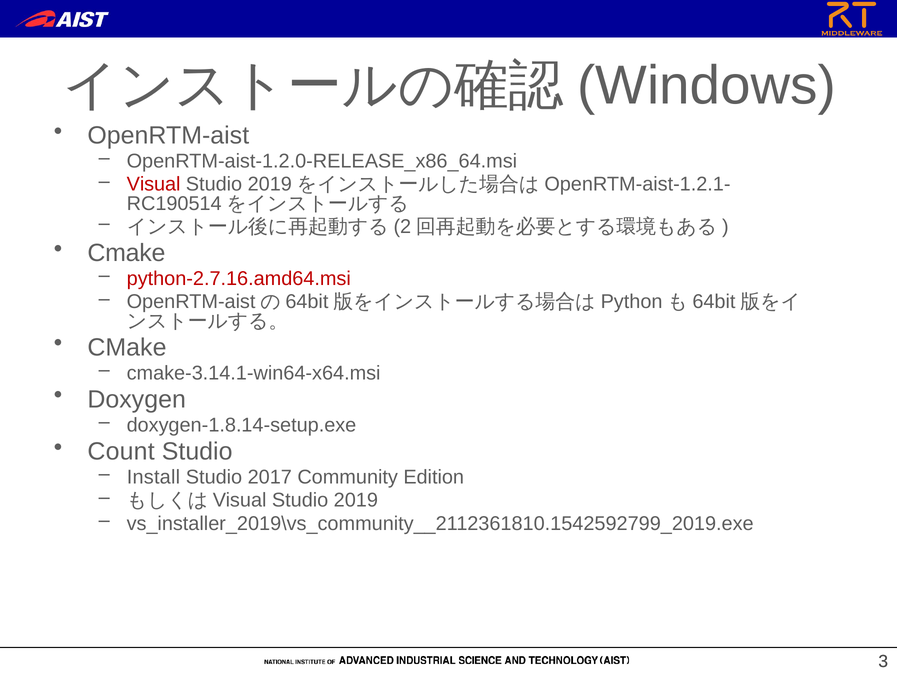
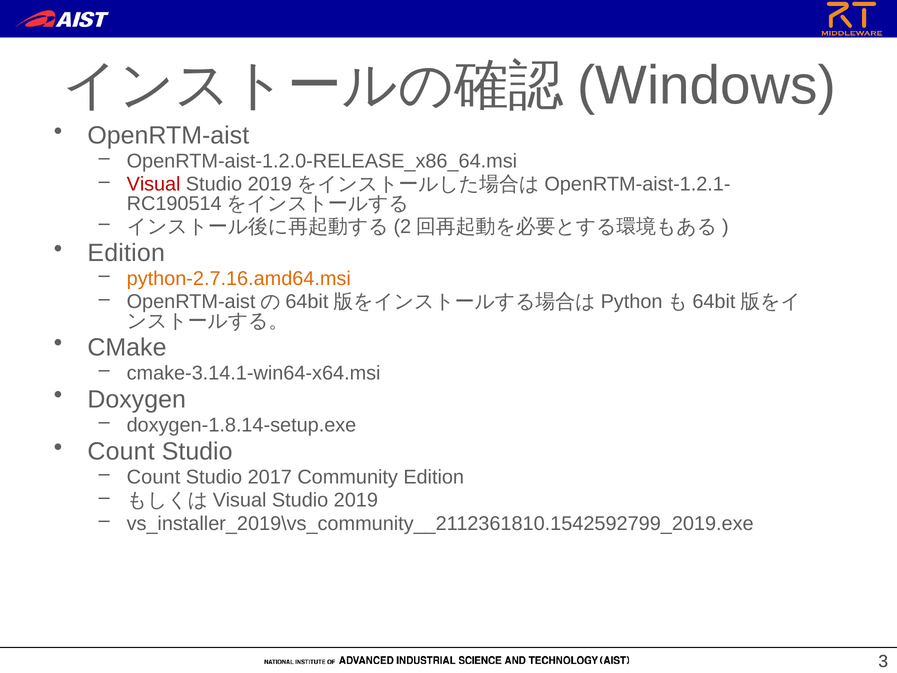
Cmake: Cmake -> Edition (126, 253)
python-2.7.16.amd64.msi colour: red -> orange (239, 279)
Install: Install -> Count (154, 477)
